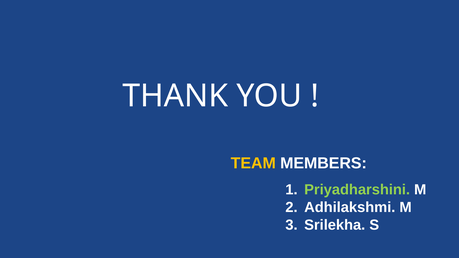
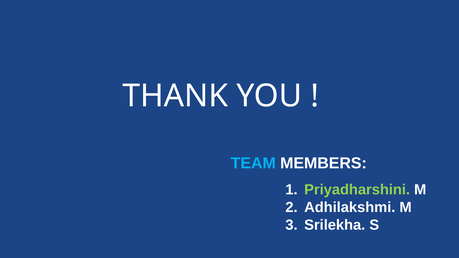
TEAM colour: yellow -> light blue (253, 164)
